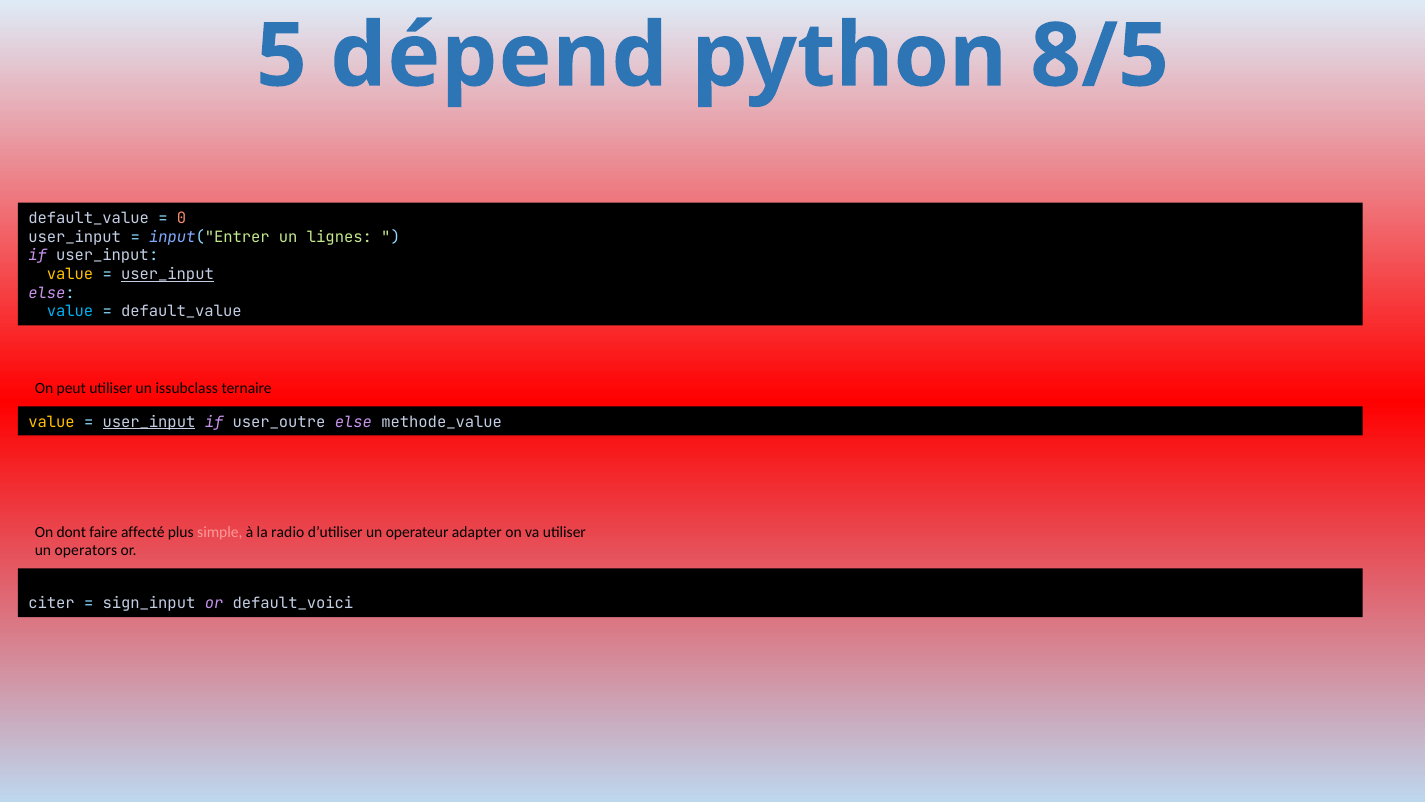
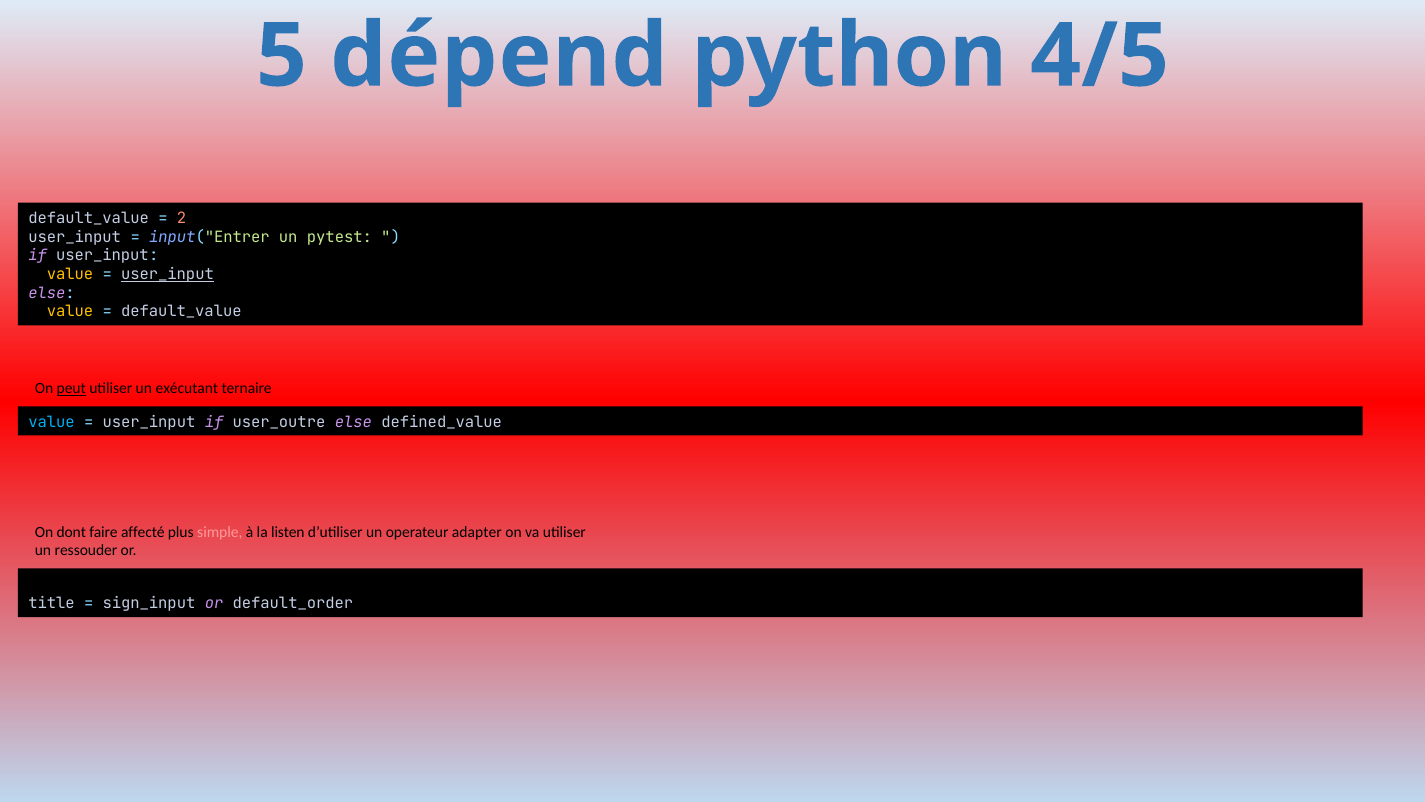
8/5: 8/5 -> 4/5 (1100, 56)
0: 0 -> 2 (181, 218)
lignes: lignes -> pytest (339, 237)
value colour: light blue -> yellow (70, 312)
peut underline: none -> present (71, 389)
issubclass: issubclass -> exécutant (187, 389)
value colour: yellow -> light blue (51, 422)
user_input underline: present -> none (149, 422)
methode_value: methode_value -> defined_value (442, 422)
radio: radio -> listen (288, 532)
operators: operators -> ressouder (86, 550)
citer: citer -> title (51, 603)
default_voici: default_voici -> default_order (293, 603)
